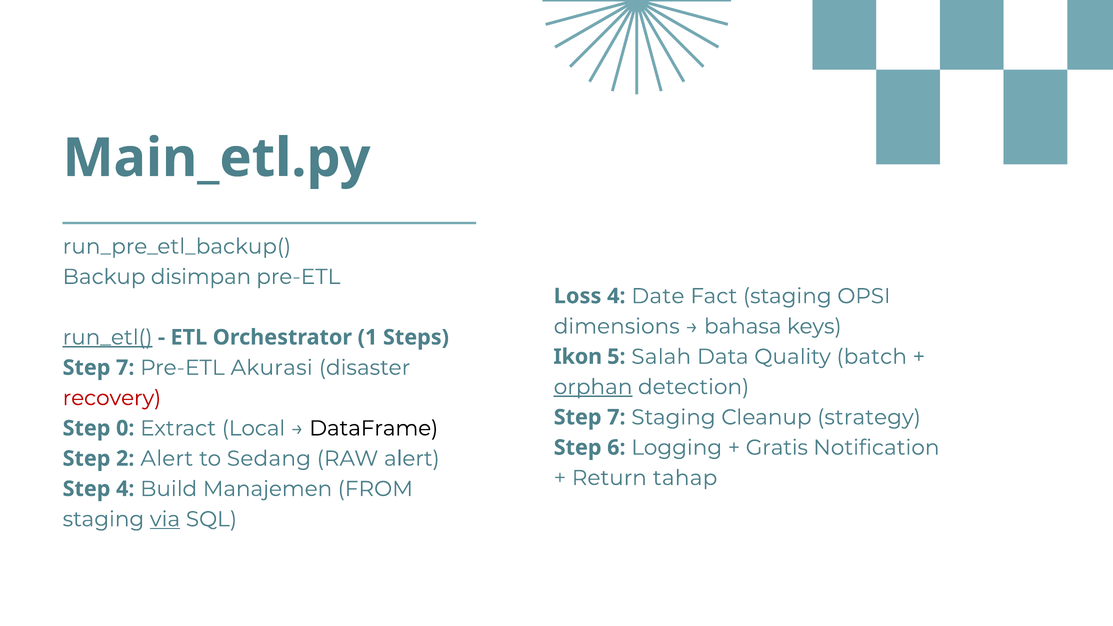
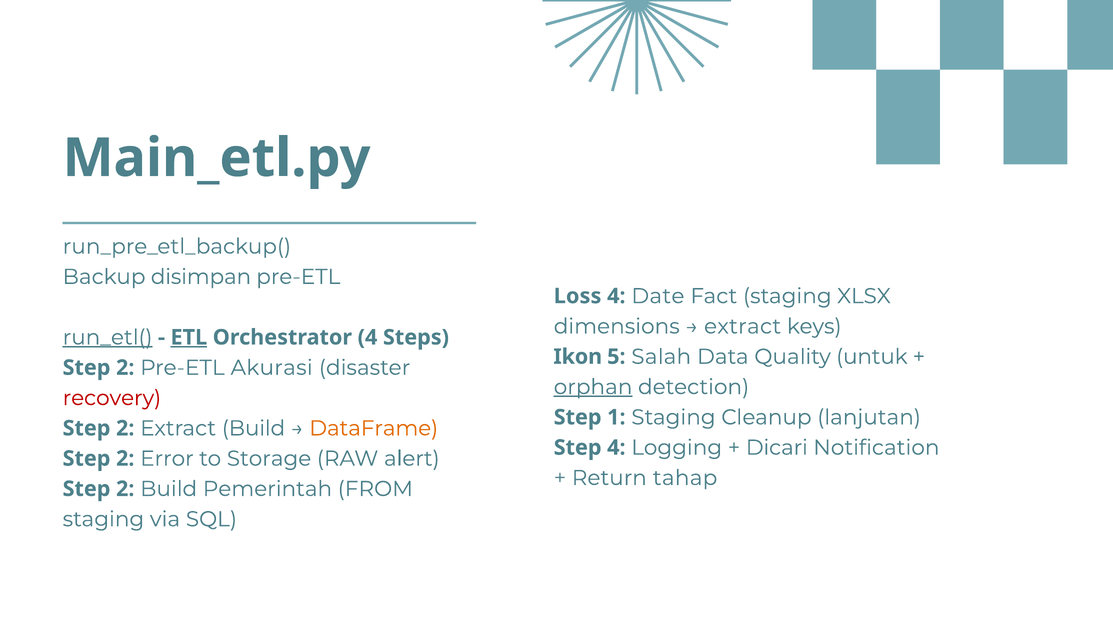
OPSI: OPSI -> XLSX (864, 296)
bahasa: bahasa -> extract (743, 326)
ETL underline: none -> present (189, 337)
Orchestrator 1: 1 -> 4 (368, 337)
batch: batch -> untuk (872, 357)
7: 7 -> 2 (125, 368)
7: 7 -> 1 (616, 417)
strategy: strategy -> lanjutan (869, 417)
0: 0 -> 2 (125, 428)
Extract Local: Local -> Build (254, 428)
DataFrame colour: black -> orange (374, 428)
Step 6: 6 -> 4 (616, 448)
Gratis: Gratis -> Dicari (777, 448)
2 Alert: Alert -> Error (167, 459)
Sedang: Sedang -> Storage (269, 459)
4: 4 -> 2 (125, 489)
Manajemen: Manajemen -> Pemerintah (267, 489)
via underline: present -> none (165, 519)
